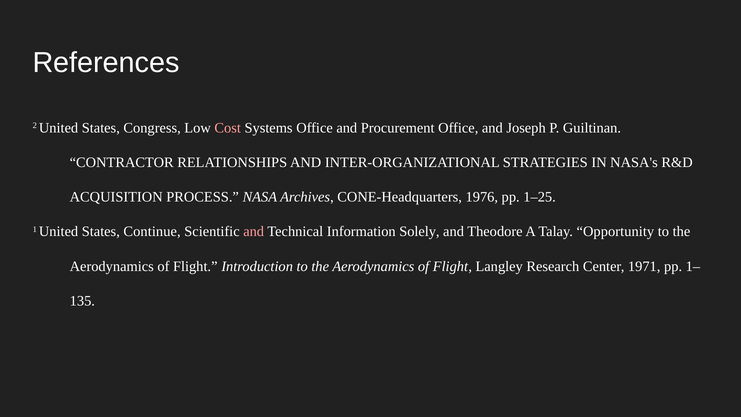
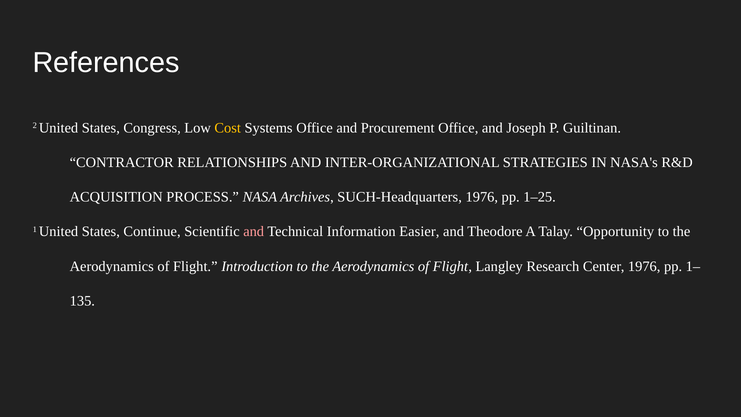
Cost colour: pink -> yellow (228, 128)
CONE-Headquarters: CONE-Headquarters -> SUCH-Headquarters (400, 197)
Solely: Solely -> Easier (419, 232)
Center 1971: 1971 -> 1976 (644, 266)
